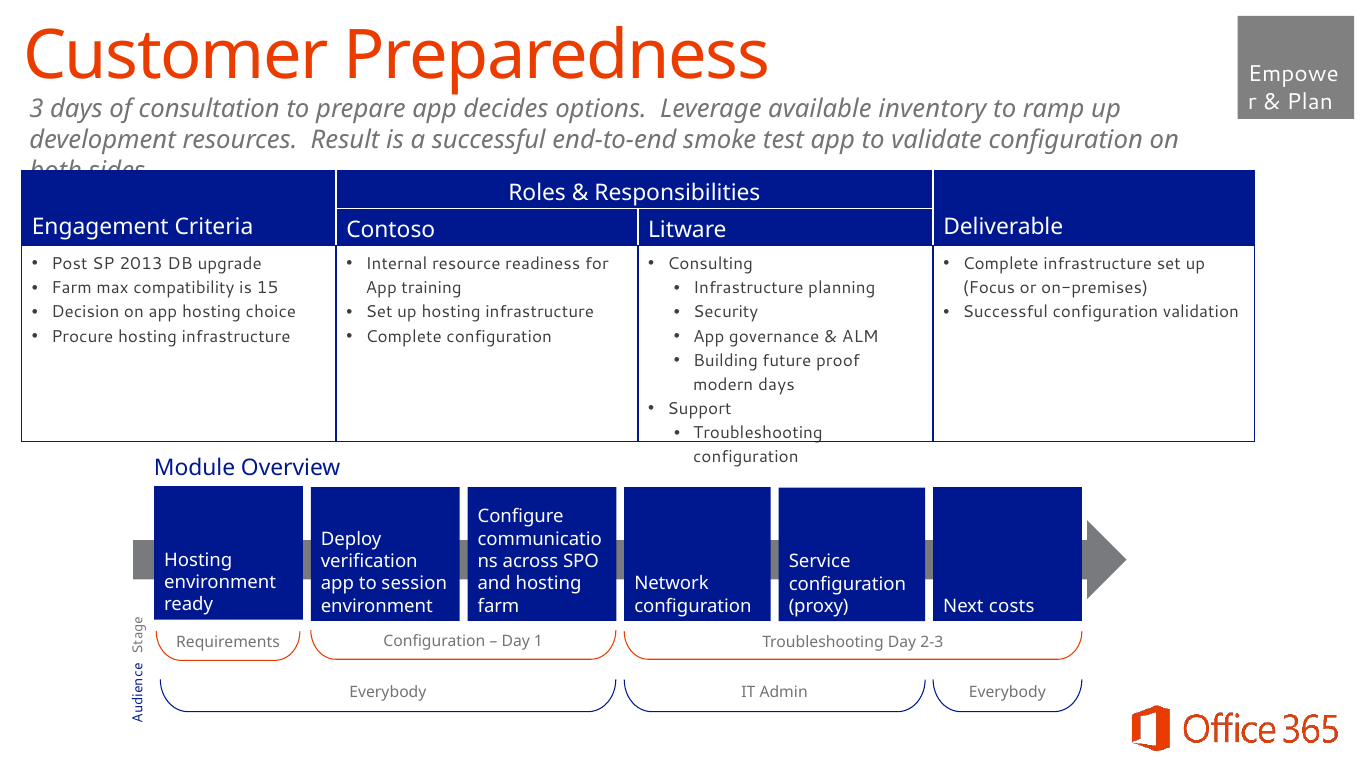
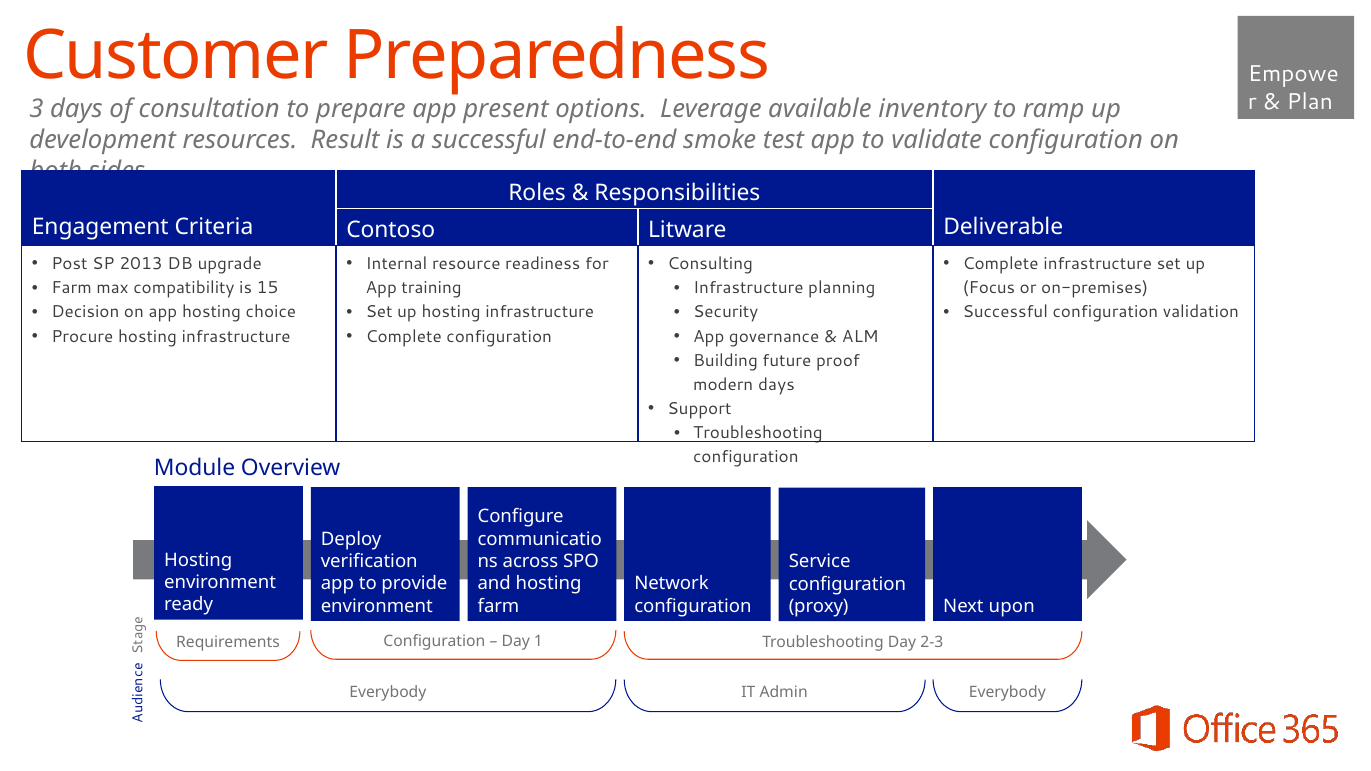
decides: decides -> present (506, 109)
session: session -> provide (414, 584)
costs: costs -> upon (1012, 606)
